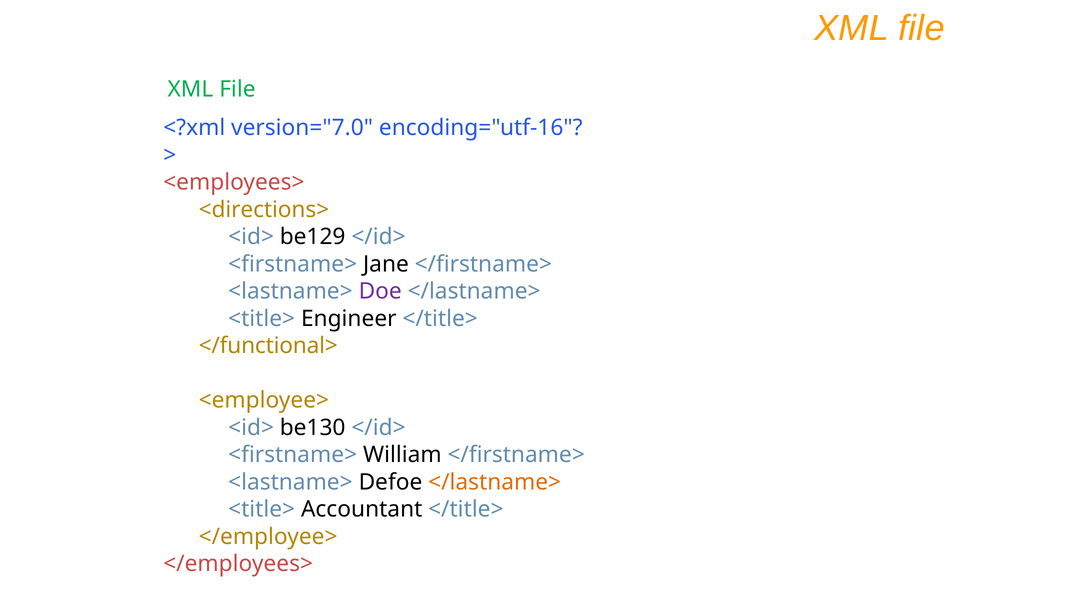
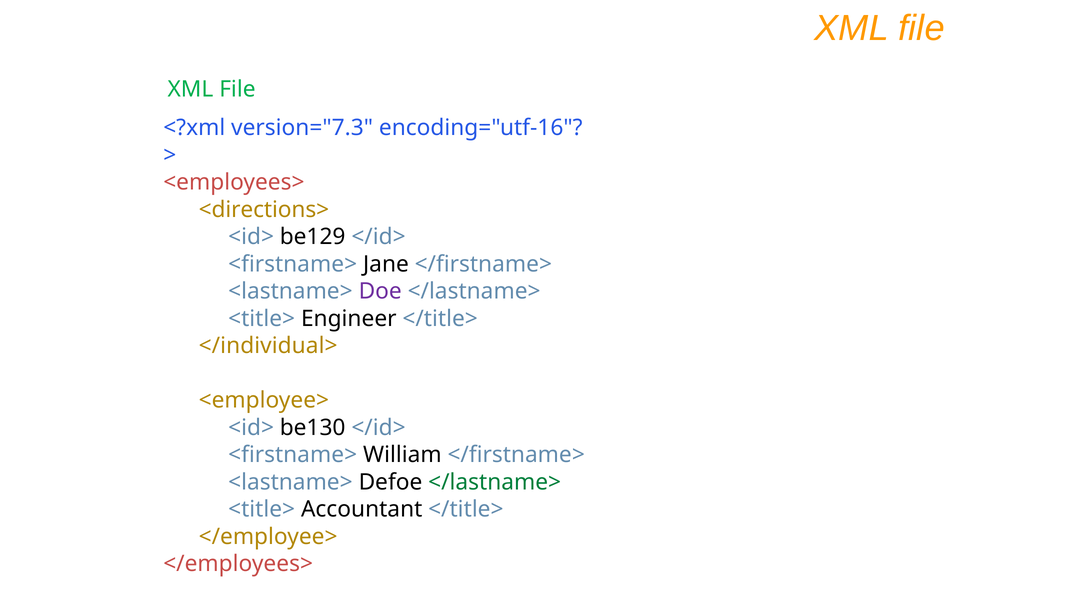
version="7.0: version="7.0 -> version="7.3 (302, 128)
</functional>: </functional> -> </individual> (268, 346)
</lastname> colour: orange -> green (495, 482)
